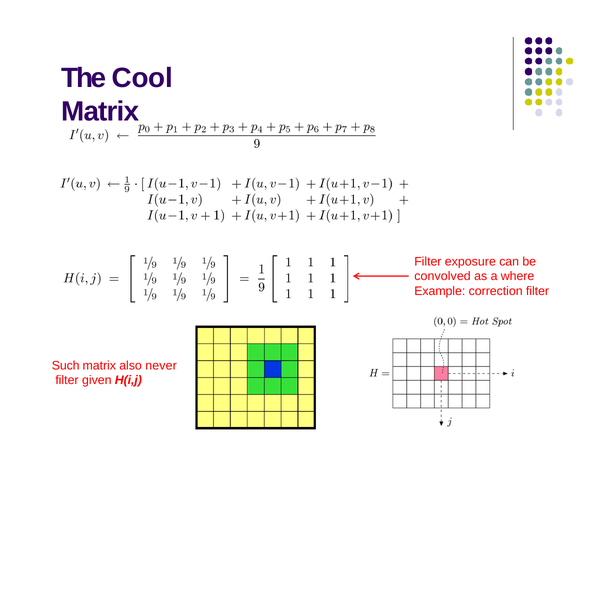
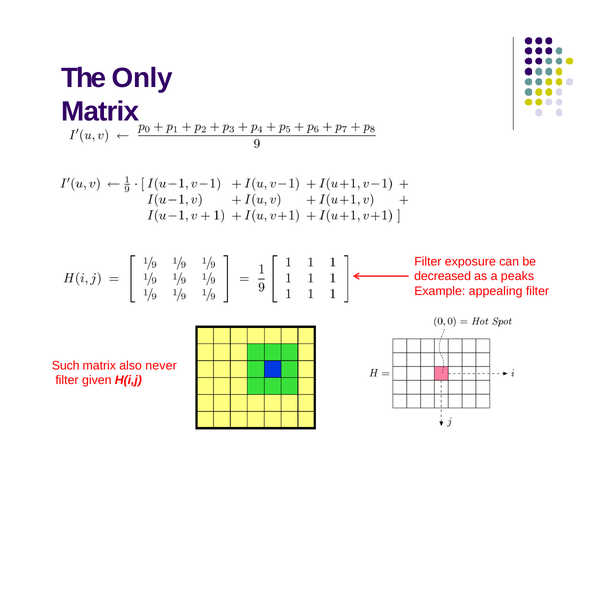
Cool: Cool -> Only (142, 78)
convolved: convolved -> decreased (443, 276)
where: where -> peaks (518, 276)
correction: correction -> appealing (496, 291)
